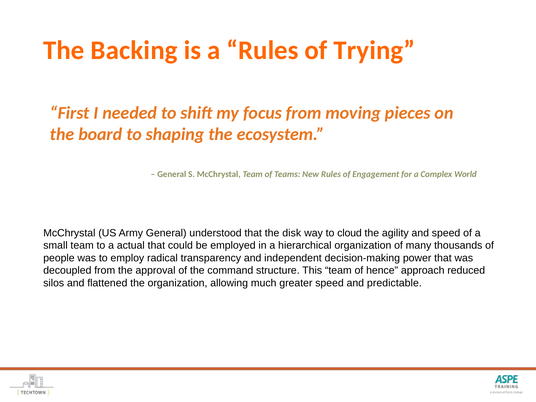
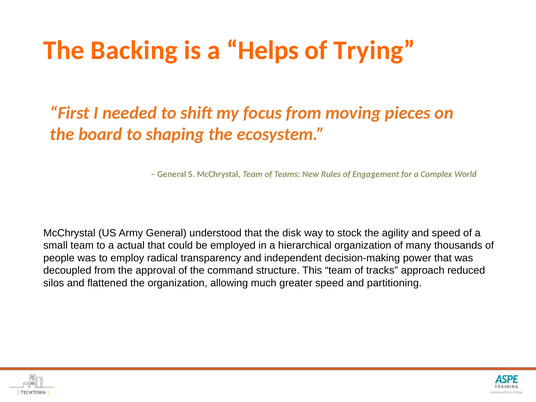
a Rules: Rules -> Helps (263, 50)
cloud: cloud -> stock (349, 233)
hence: hence -> tracks (382, 270)
predictable: predictable -> partitioning (394, 283)
